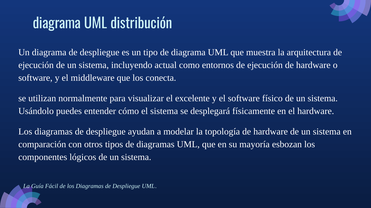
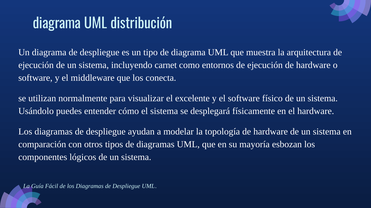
actual: actual -> carnet (166, 65)
